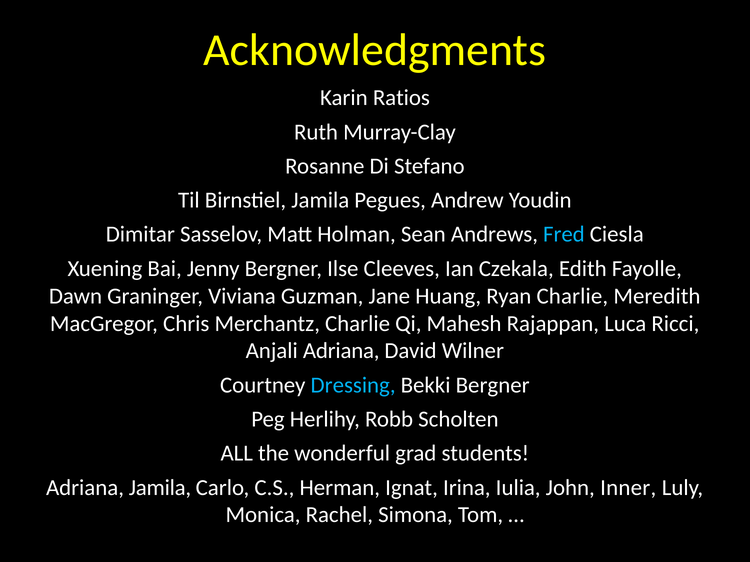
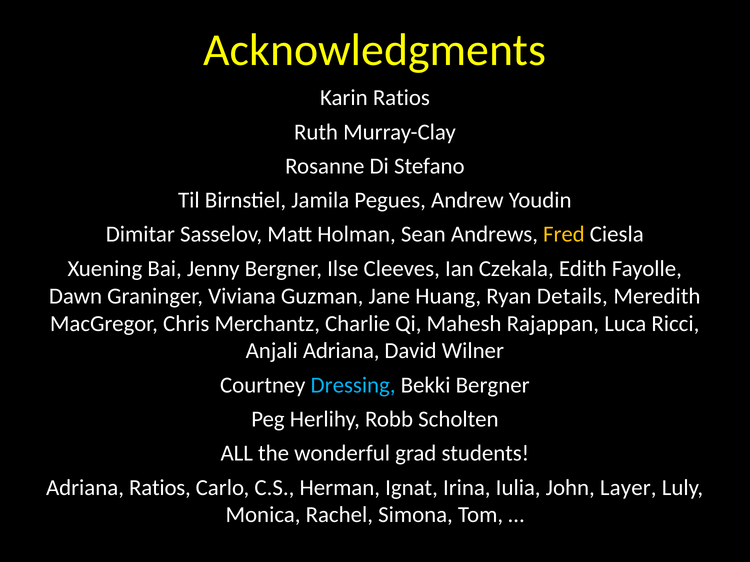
Fred colour: light blue -> yellow (564, 235)
Ryan Charlie: Charlie -> Details (572, 296)
Adriana Jamila: Jamila -> Ratios (160, 488)
Inner: Inner -> Layer (628, 488)
